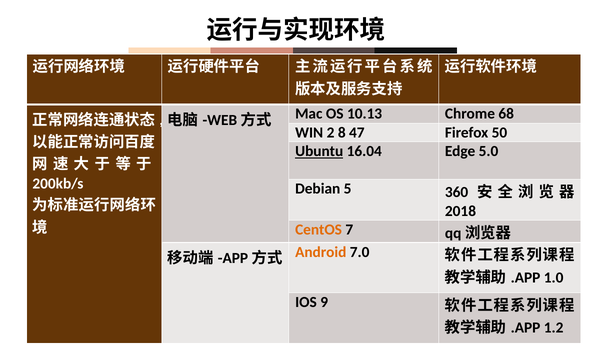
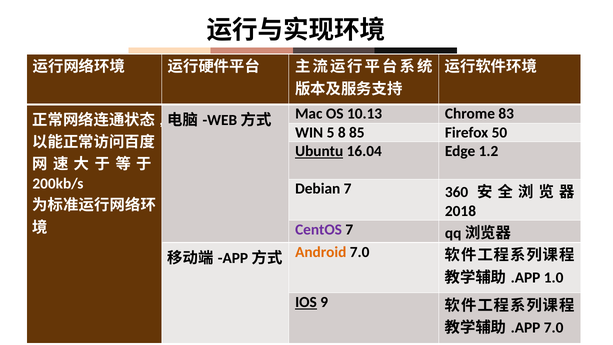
68: 68 -> 83 (506, 114)
2: 2 -> 5 (331, 133)
47: 47 -> 85 (357, 133)
5.0: 5.0 -> 1.2 (488, 151)
Debian 5: 5 -> 7 (348, 189)
CentOS colour: orange -> purple (319, 230)
IOS underline: none -> present (306, 302)
1.2: 1.2 -> 7.0 (554, 328)
